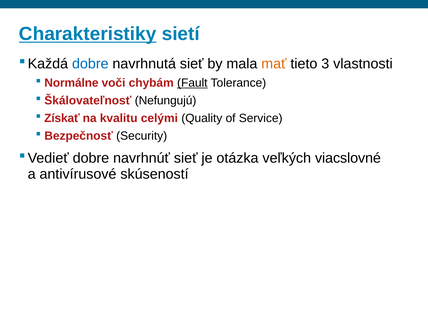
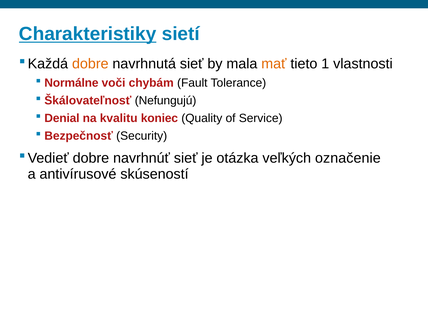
dobre colour: blue -> orange (90, 64)
3: 3 -> 1 (325, 64)
Fault underline: present -> none (192, 83)
Získať: Získať -> Denial (62, 118)
celými: celými -> koniec (159, 118)
viacslovné: viacslovné -> označenie (348, 158)
